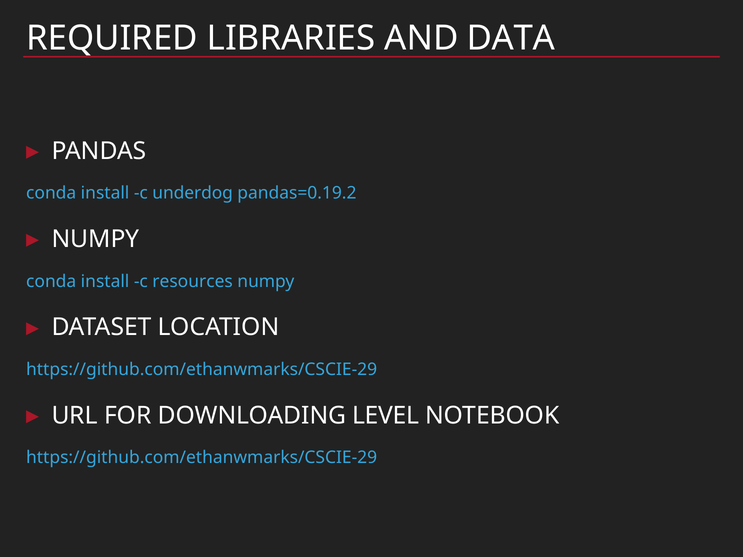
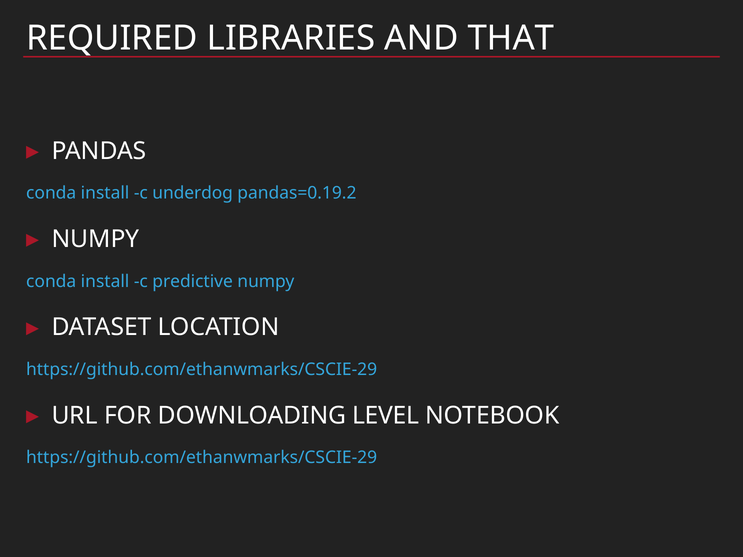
DATA: DATA -> THAT (511, 38)
resources: resources -> predictive (193, 281)
